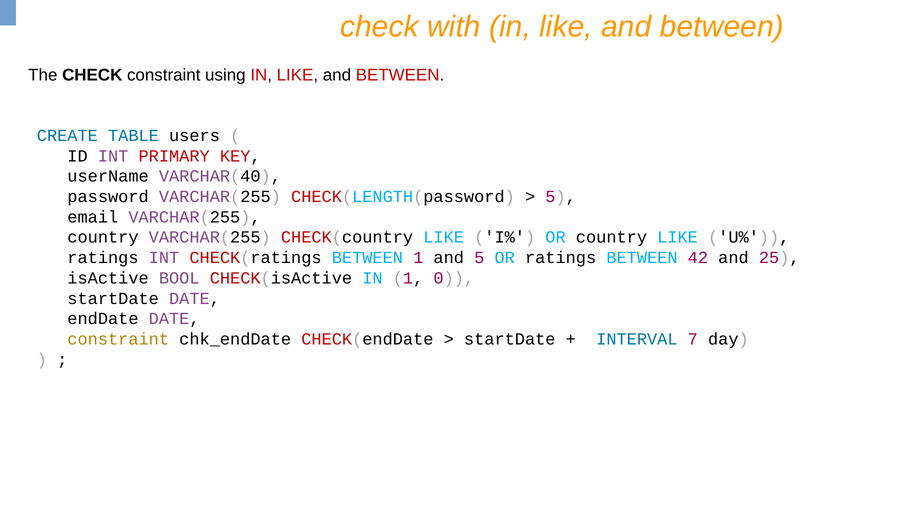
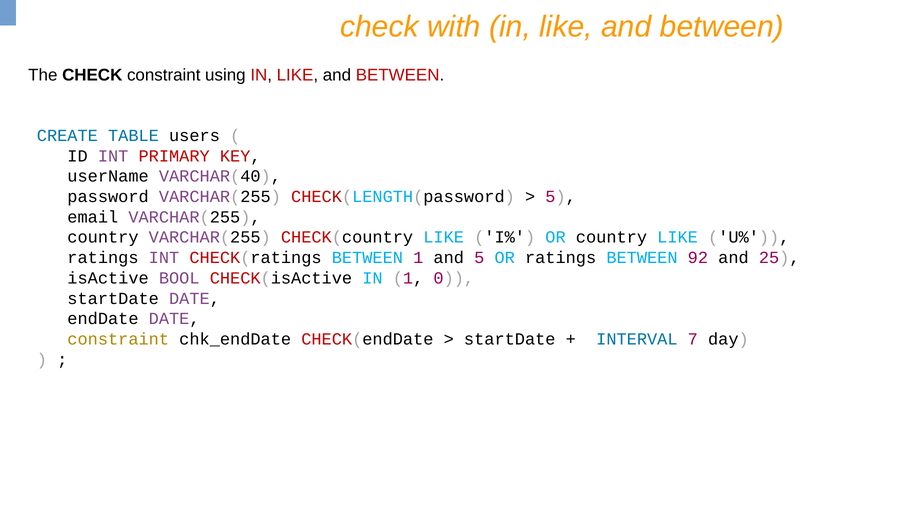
42: 42 -> 92 (698, 257)
